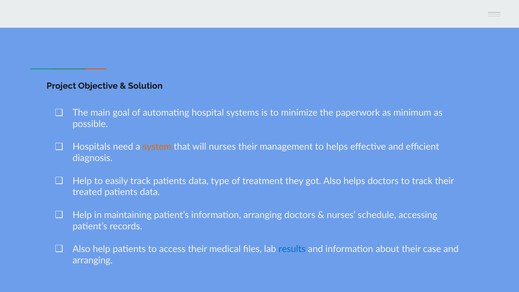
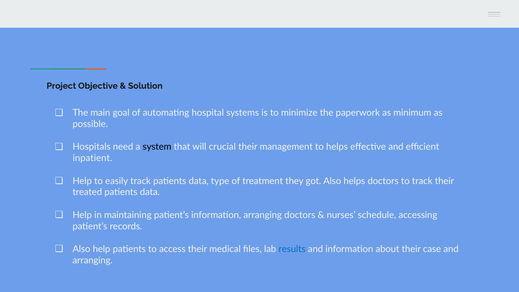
system colour: orange -> black (157, 147)
will nurses: nurses -> crucial (222, 147)
diagnosis: diagnosis -> inpatient (92, 158)
